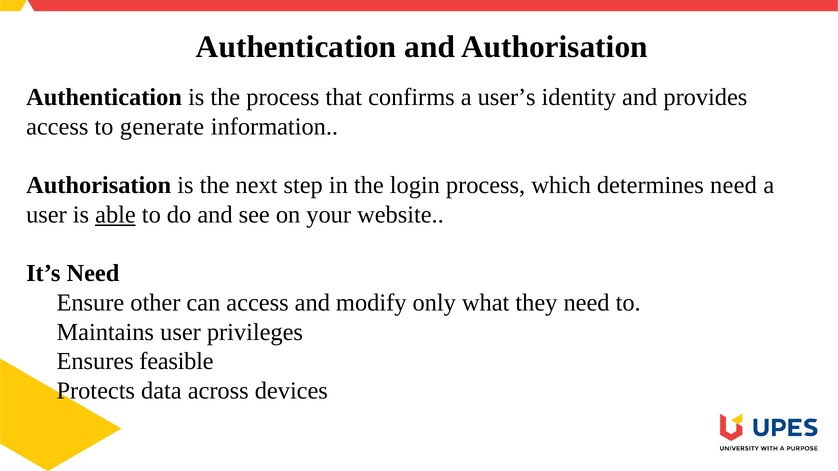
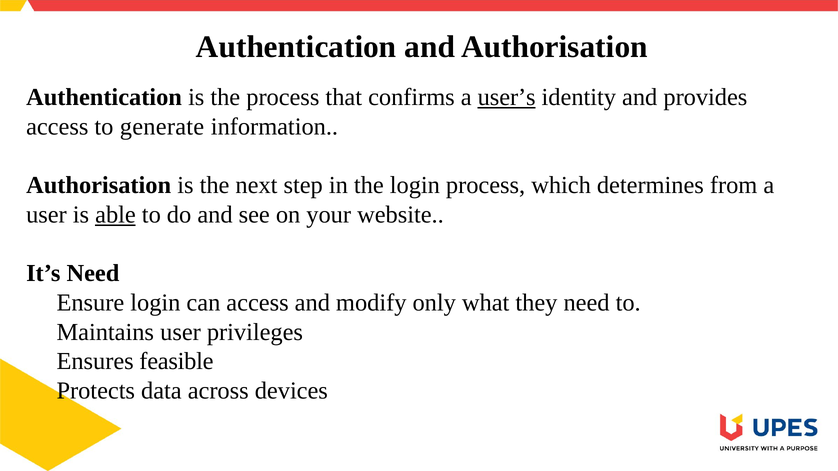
user’s underline: none -> present (507, 98)
determines need: need -> from (734, 186)
other: other -> login (155, 303)
